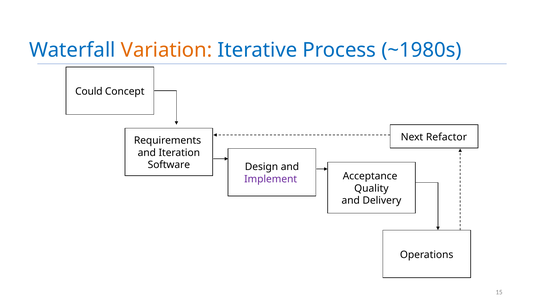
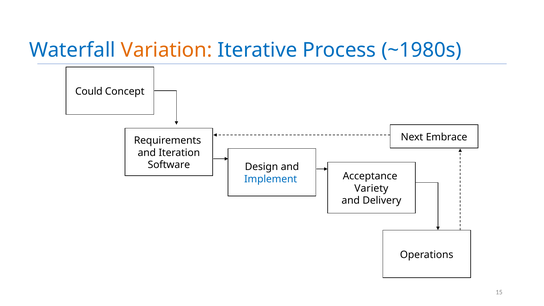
Refactor: Refactor -> Embrace (447, 137)
Implement colour: purple -> blue (271, 179)
Quality: Quality -> Variety (371, 188)
